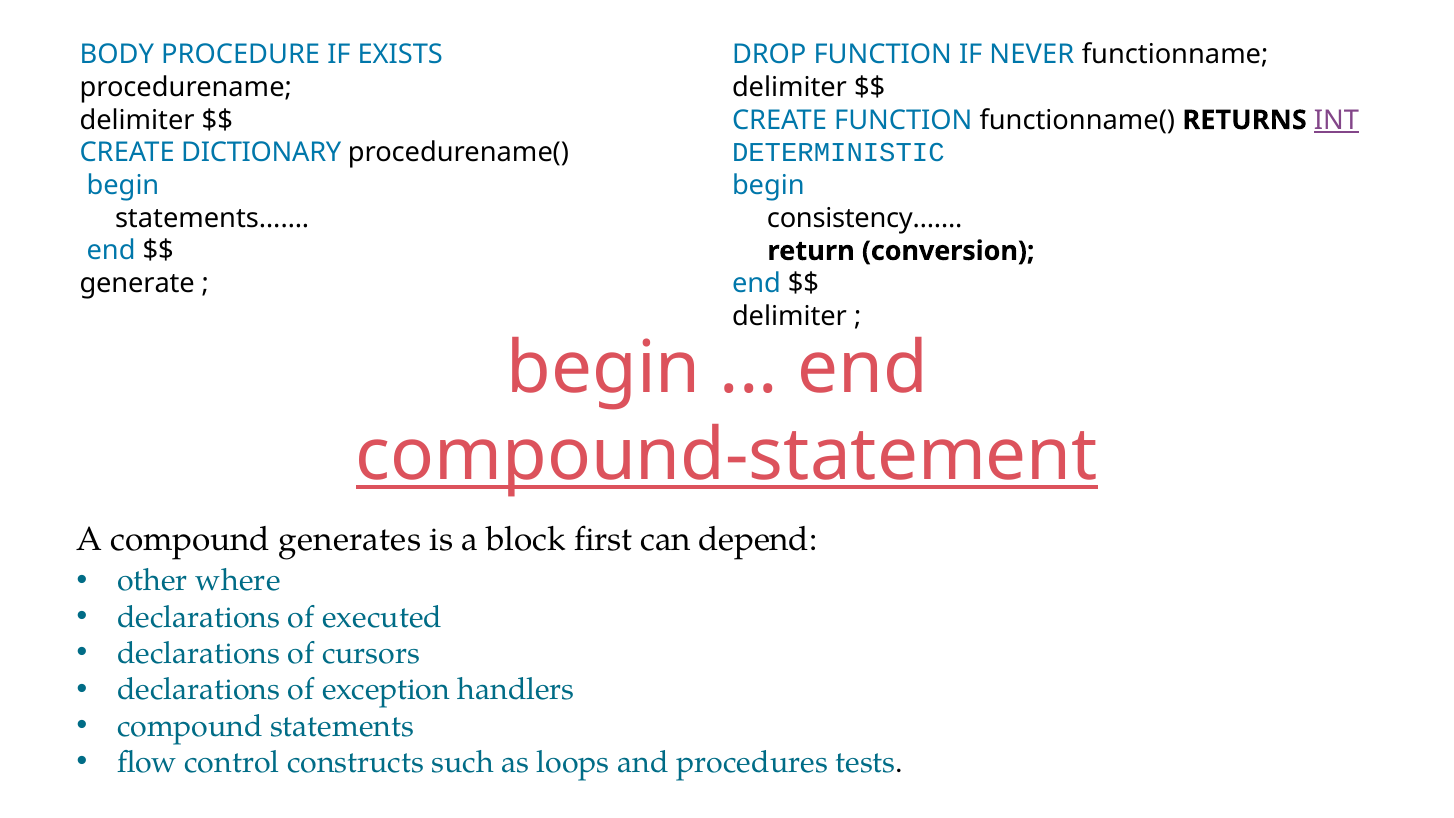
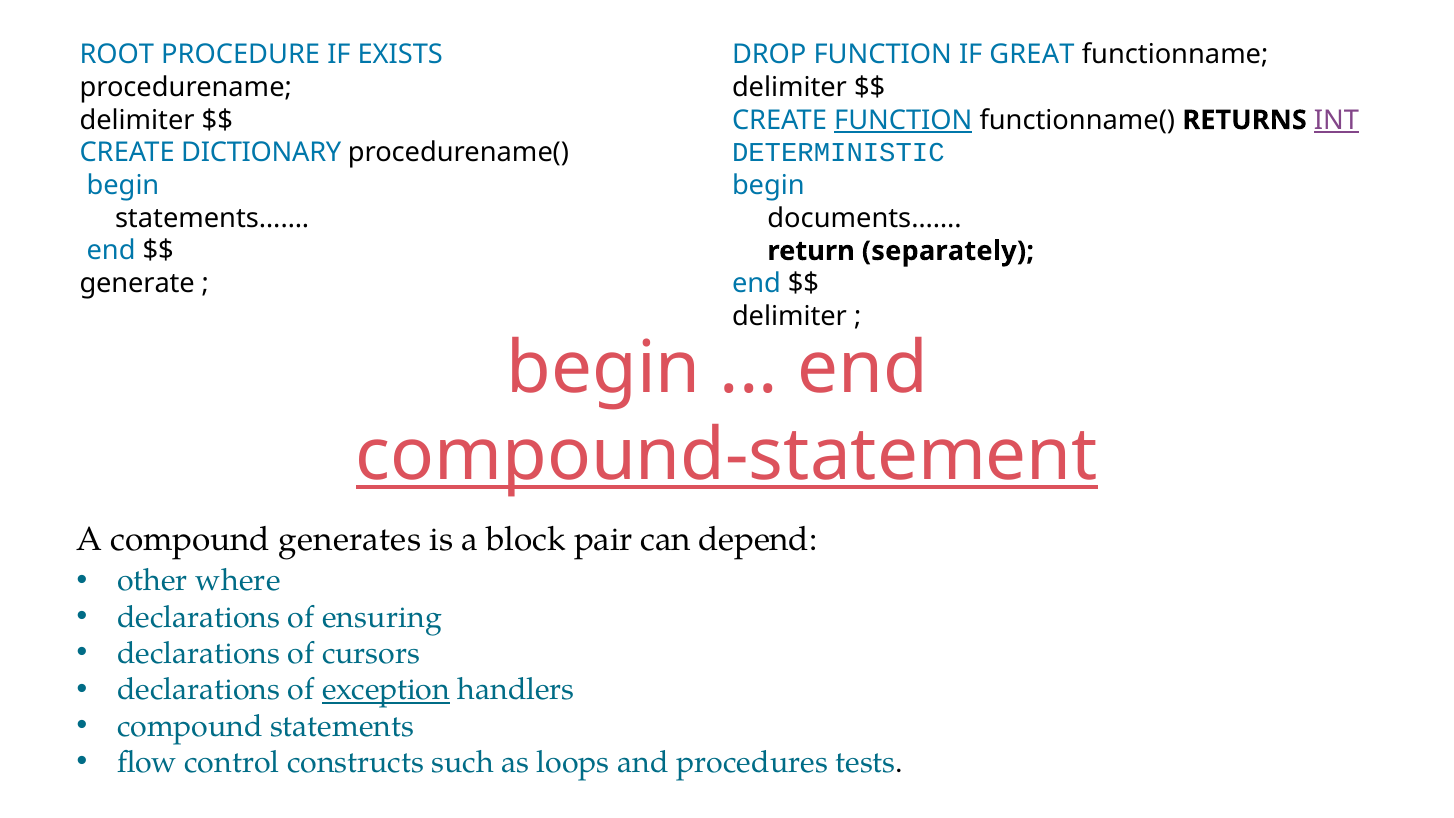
BODY: BODY -> ROOT (117, 55)
NEVER: NEVER -> GREAT (1032, 55)
FUNCTION underline: none -> present (903, 120)
consistency……: consistency…… -> documents…… (865, 218)
conversion: conversion -> separately (948, 251)
first: first -> pair (603, 539)
executed: executed -> ensuring (382, 617)
exception underline: none -> present (386, 690)
